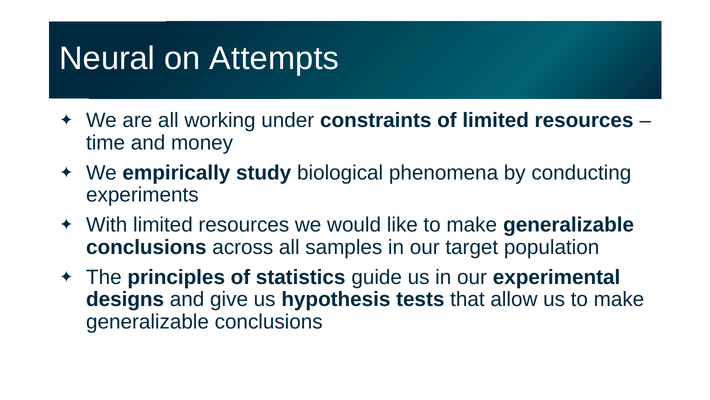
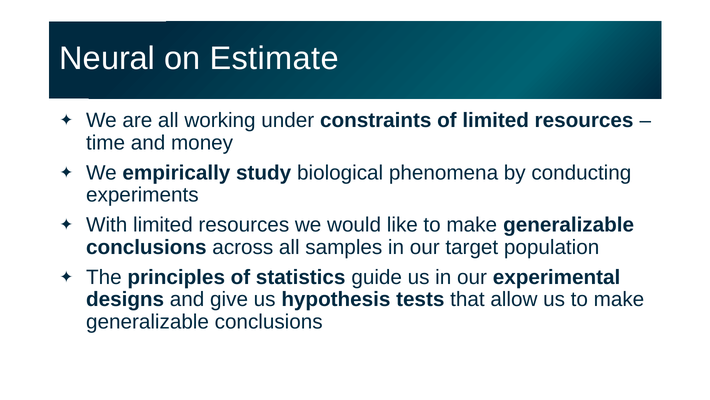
Attempts: Attempts -> Estimate (274, 58)
